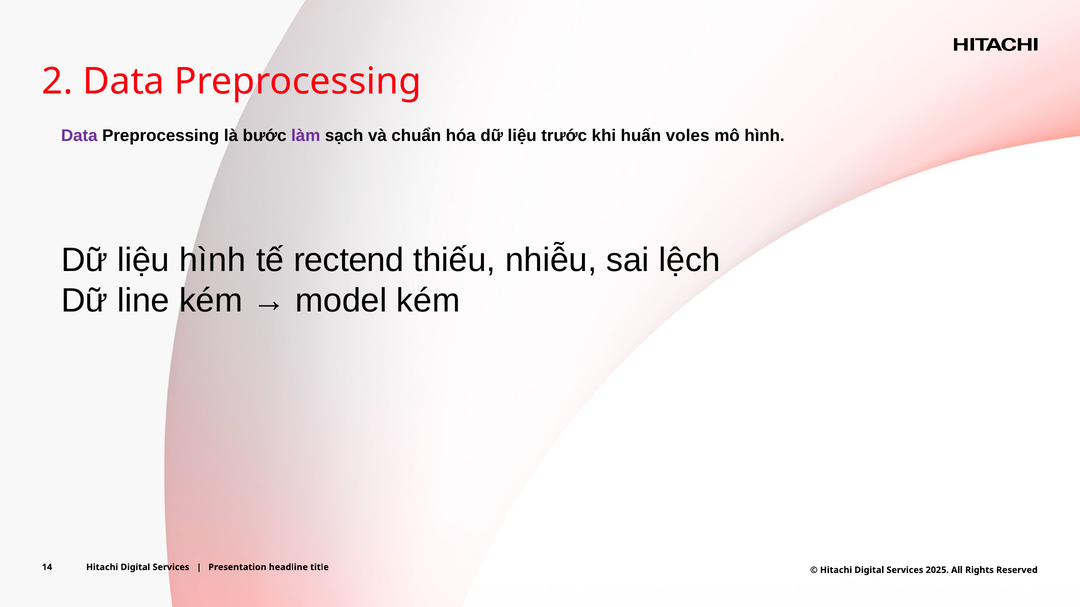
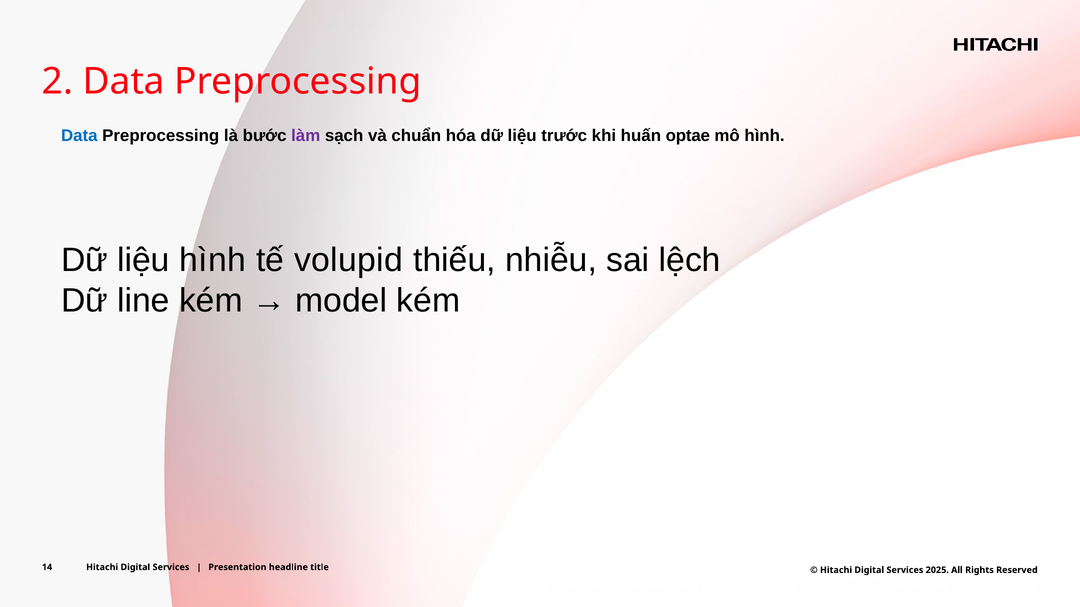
Data colour: purple -> blue (79, 136)
voles: voles -> optae (688, 136)
rectend: rectend -> volupid (349, 260)
